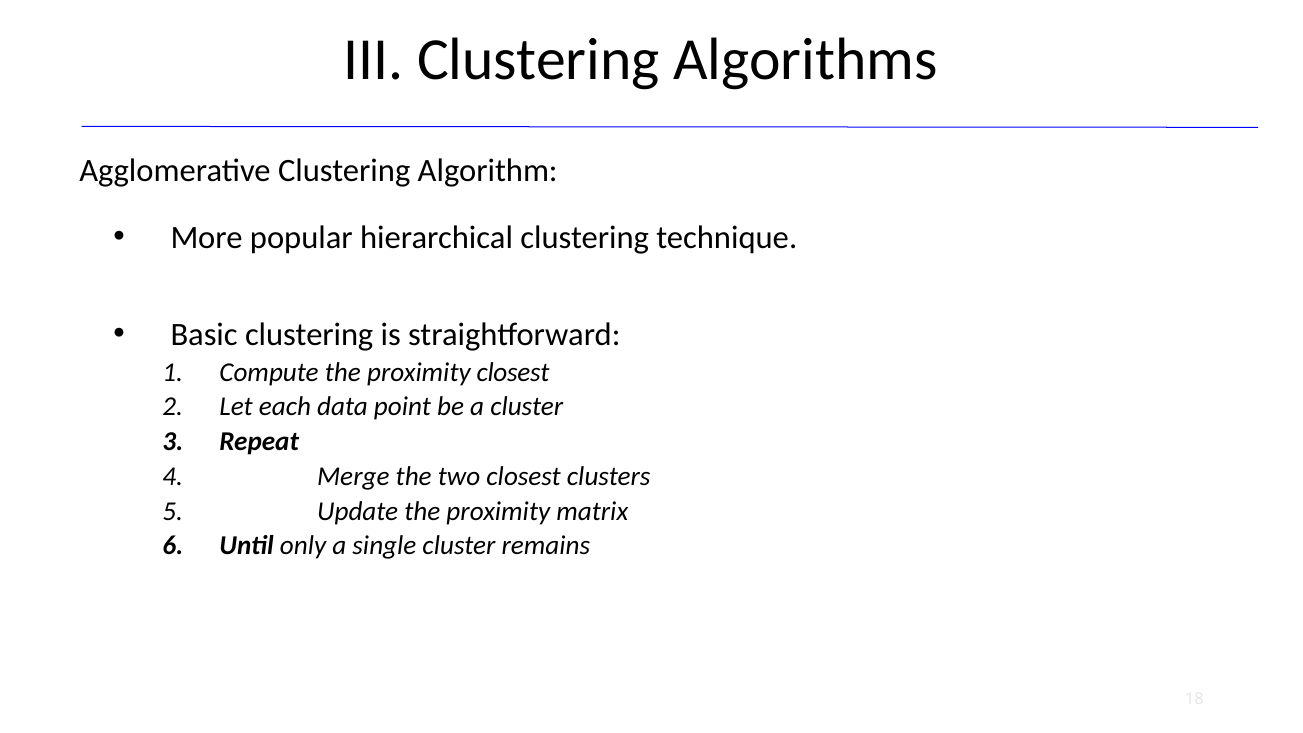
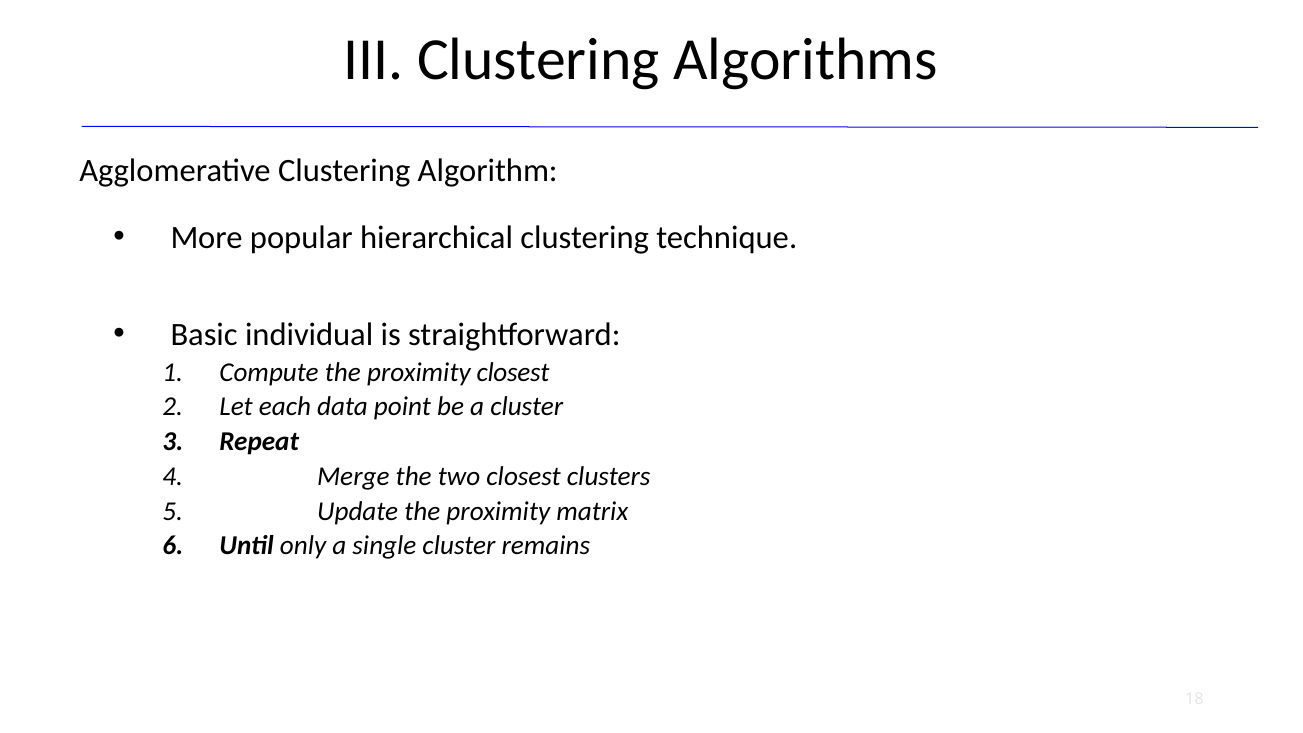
Basic clustering: clustering -> individual (309, 334)
